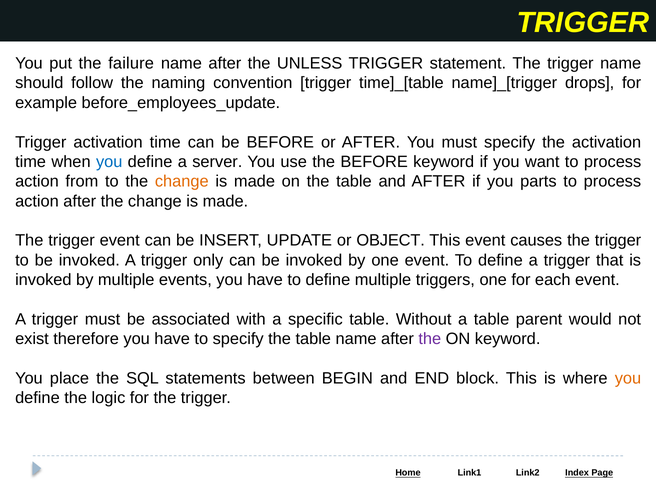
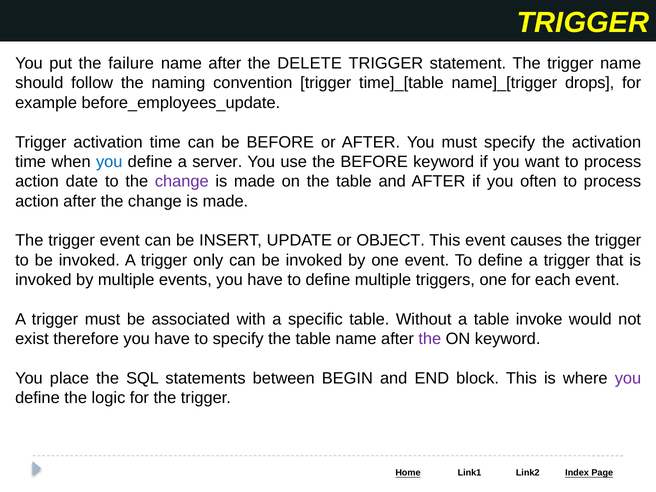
UNLESS: UNLESS -> DELETE (310, 63)
from: from -> date (82, 181)
change colour: orange -> purple (182, 181)
parts: parts -> often (538, 181)
parent: parent -> invoke (539, 319)
you colour: orange -> purple (628, 378)
